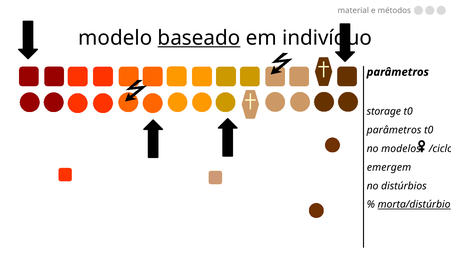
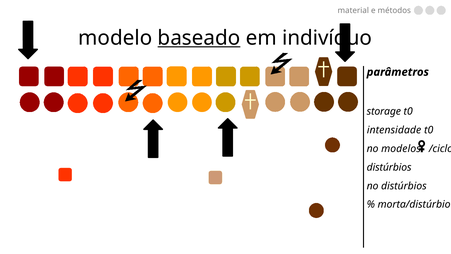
parâmetros: parâmetros -> intensidade (394, 130)
emergem: emergem -> distúrbios (389, 167)
morta/distúrbio underline: present -> none (414, 204)
